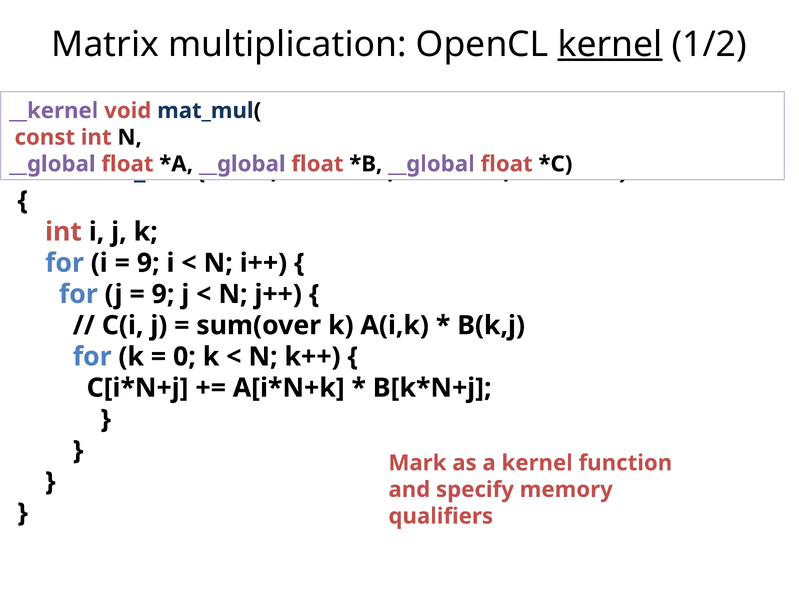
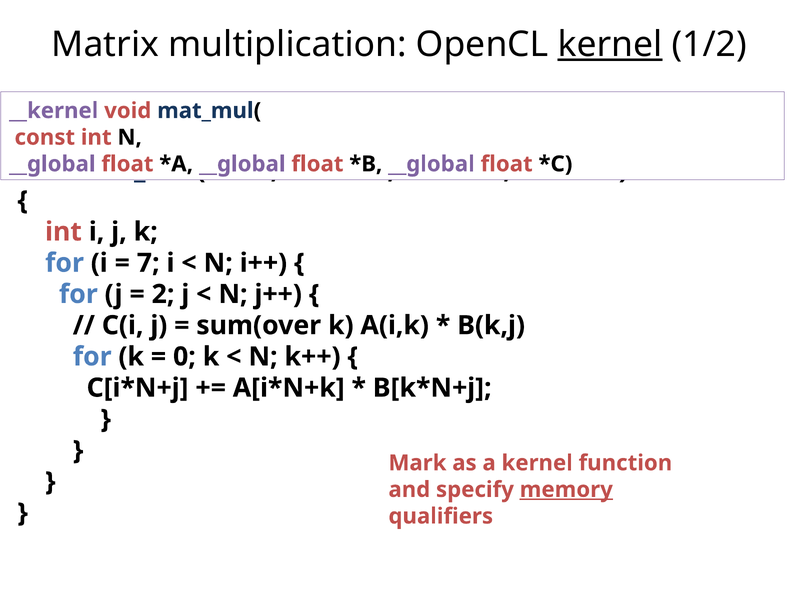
9: 9 -> 7 (148, 263)
9: 9 -> 2 (163, 294)
memory underline: none -> present (566, 490)
